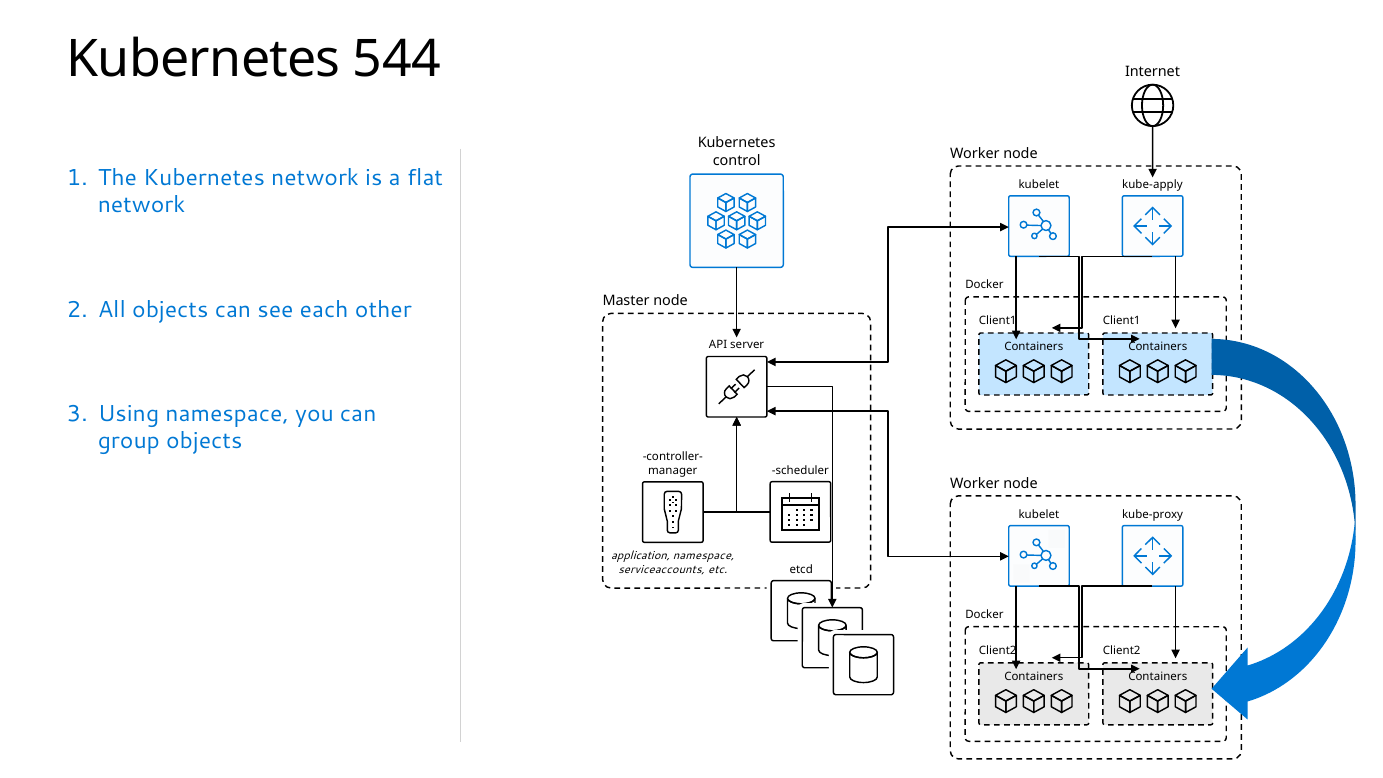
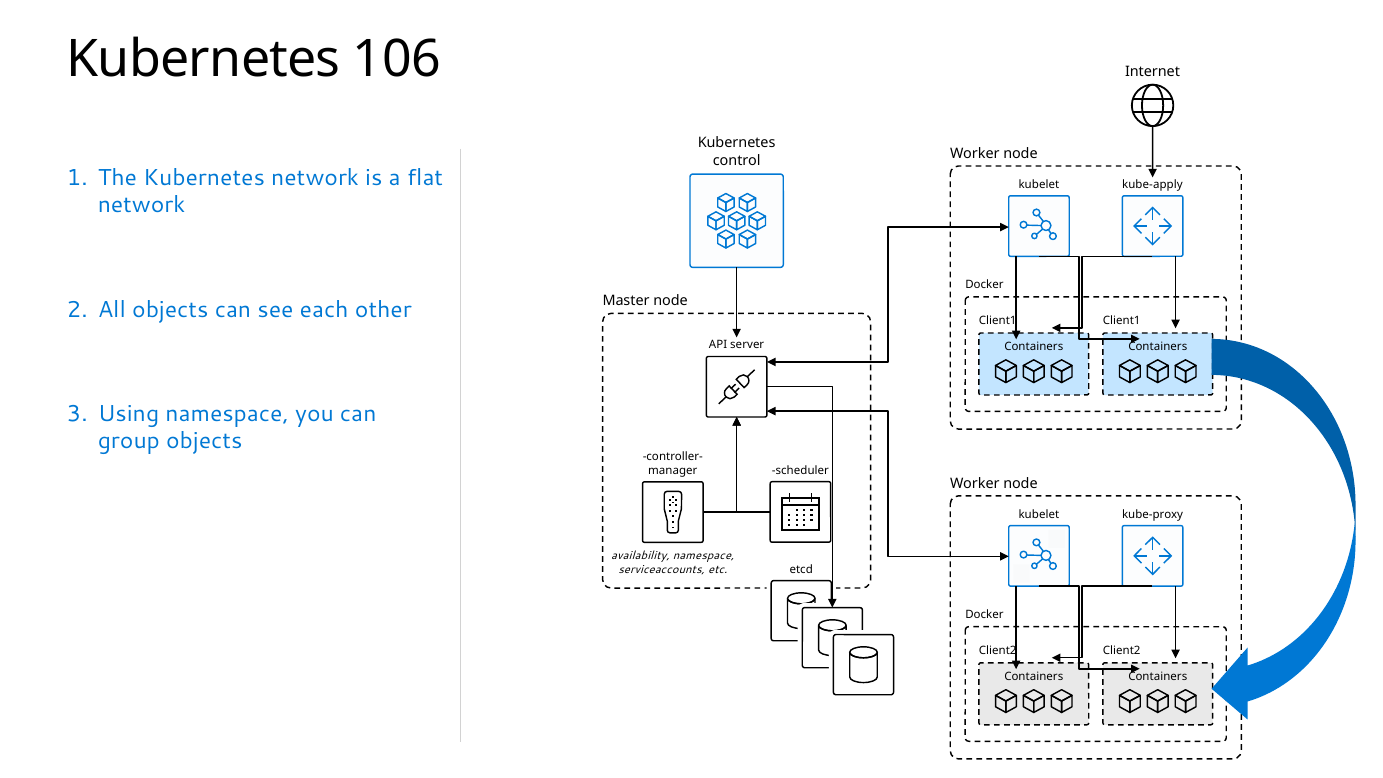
544: 544 -> 106 (397, 59)
application: application -> availability (640, 556)
